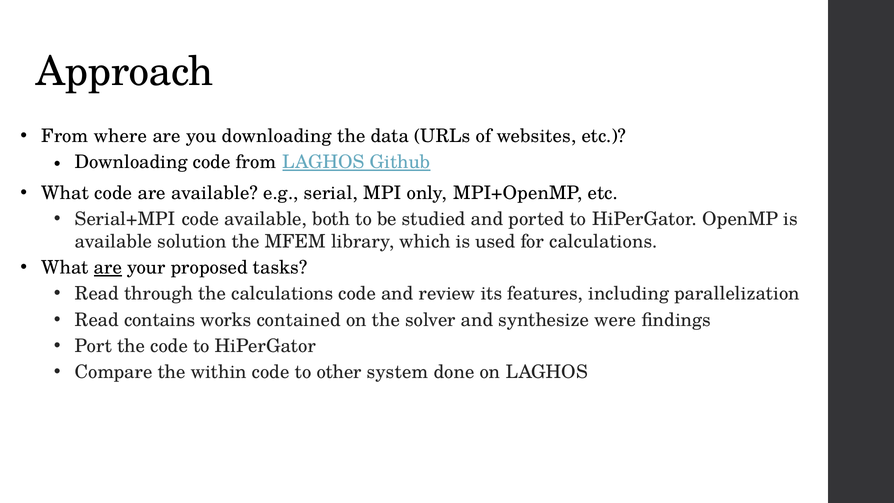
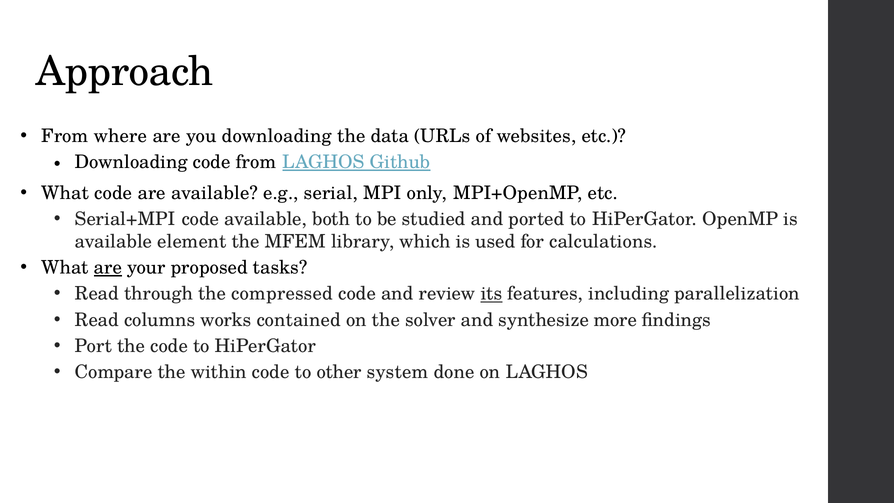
solution: solution -> element (192, 242)
the calculations: calculations -> compressed (282, 294)
its underline: none -> present (491, 294)
contains: contains -> columns (160, 320)
were: were -> more (615, 320)
